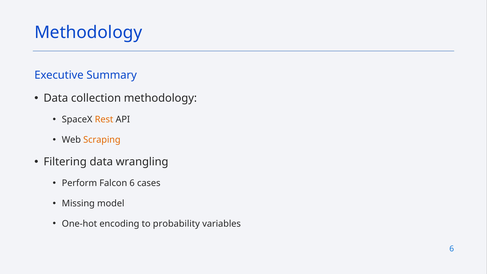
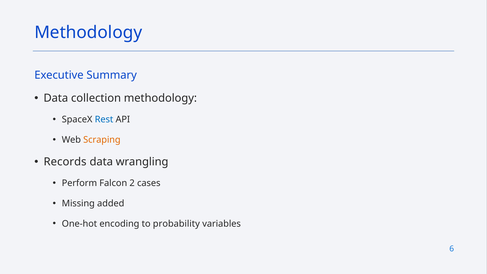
Rest colour: orange -> blue (104, 120)
Filtering: Filtering -> Records (65, 162)
Falcon 6: 6 -> 2 (132, 183)
model: model -> added (111, 203)
